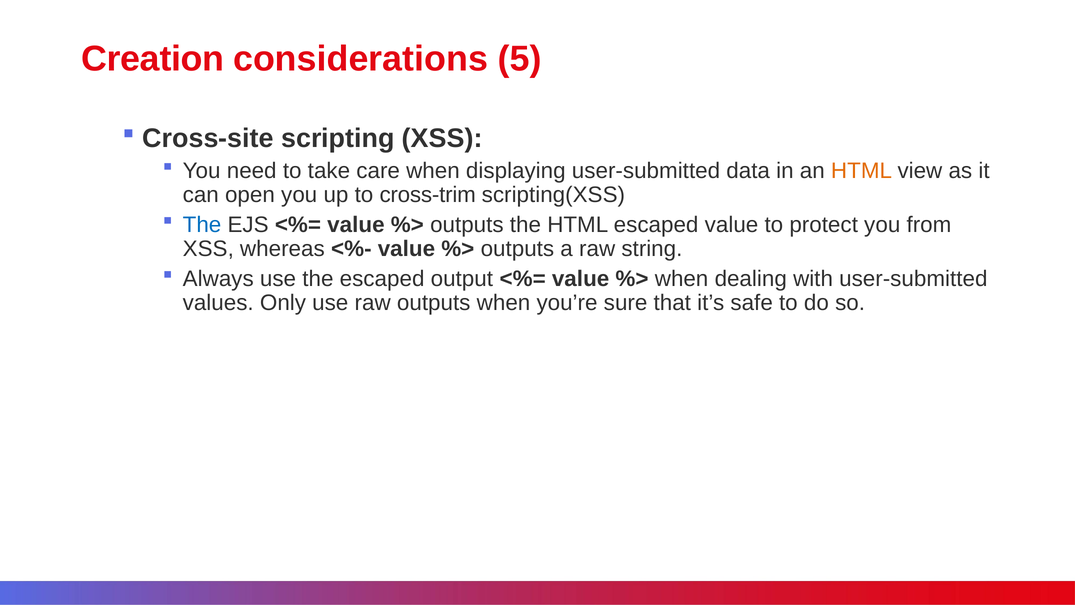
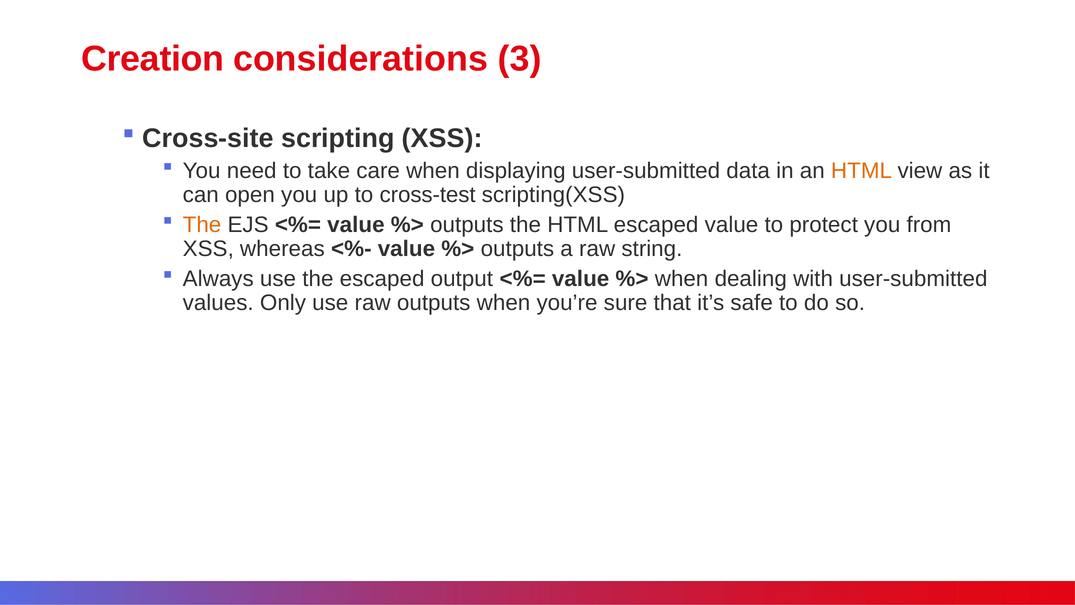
5: 5 -> 3 (520, 59)
cross-trim: cross-trim -> cross-test (428, 195)
The colour: blue -> orange (202, 225)
